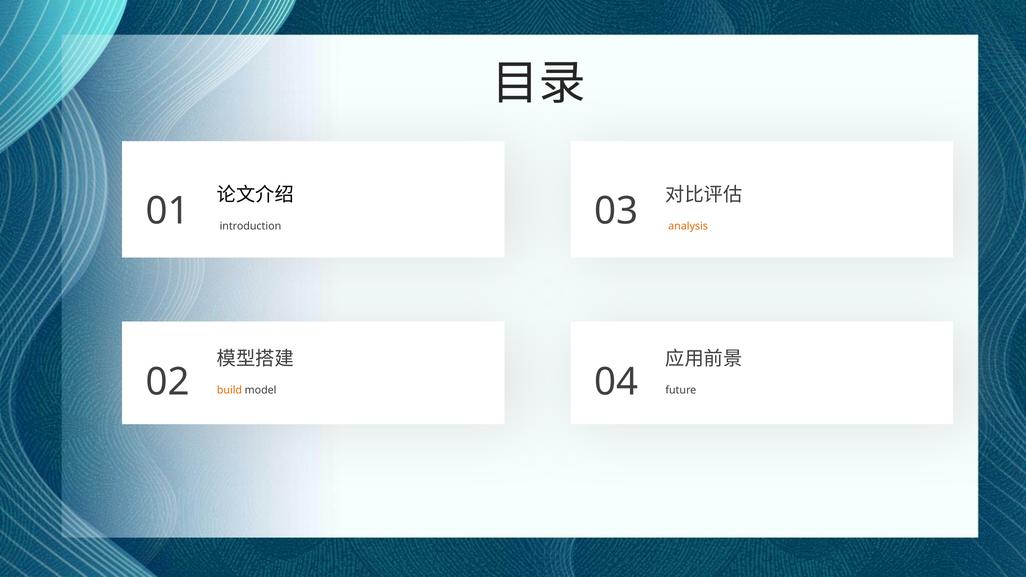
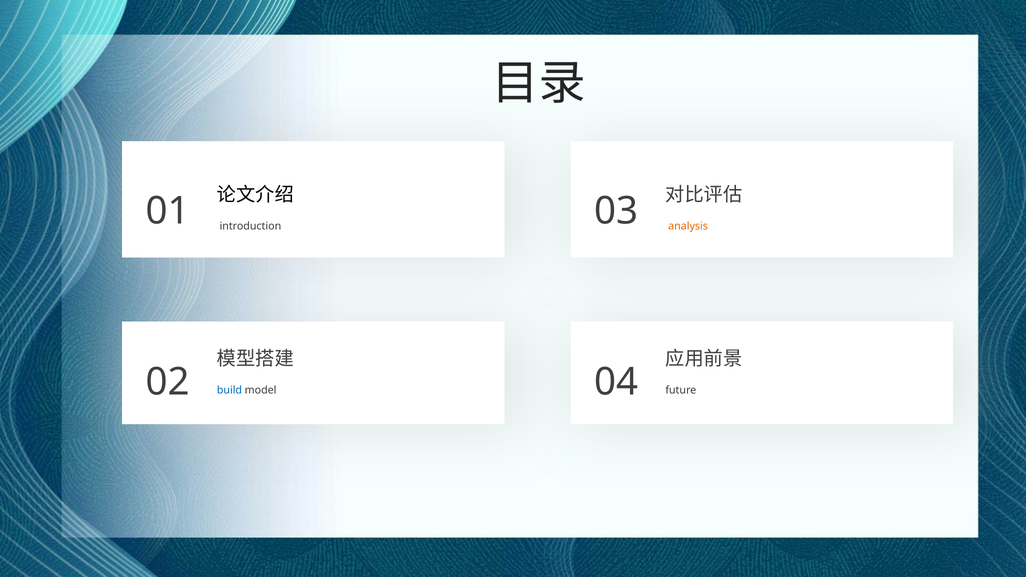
build colour: orange -> blue (229, 390)
